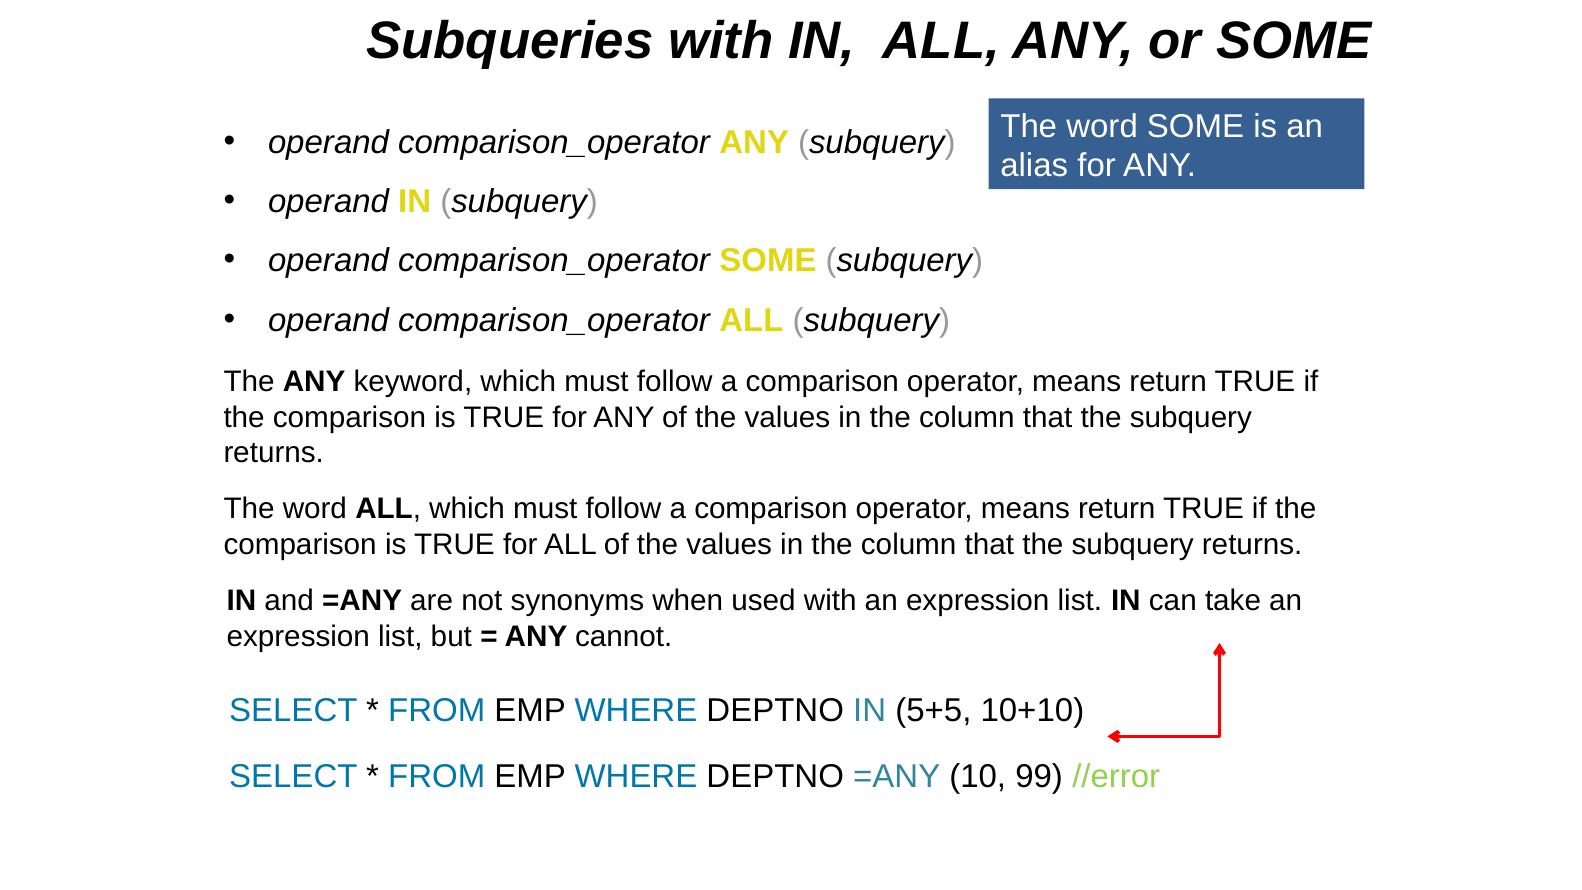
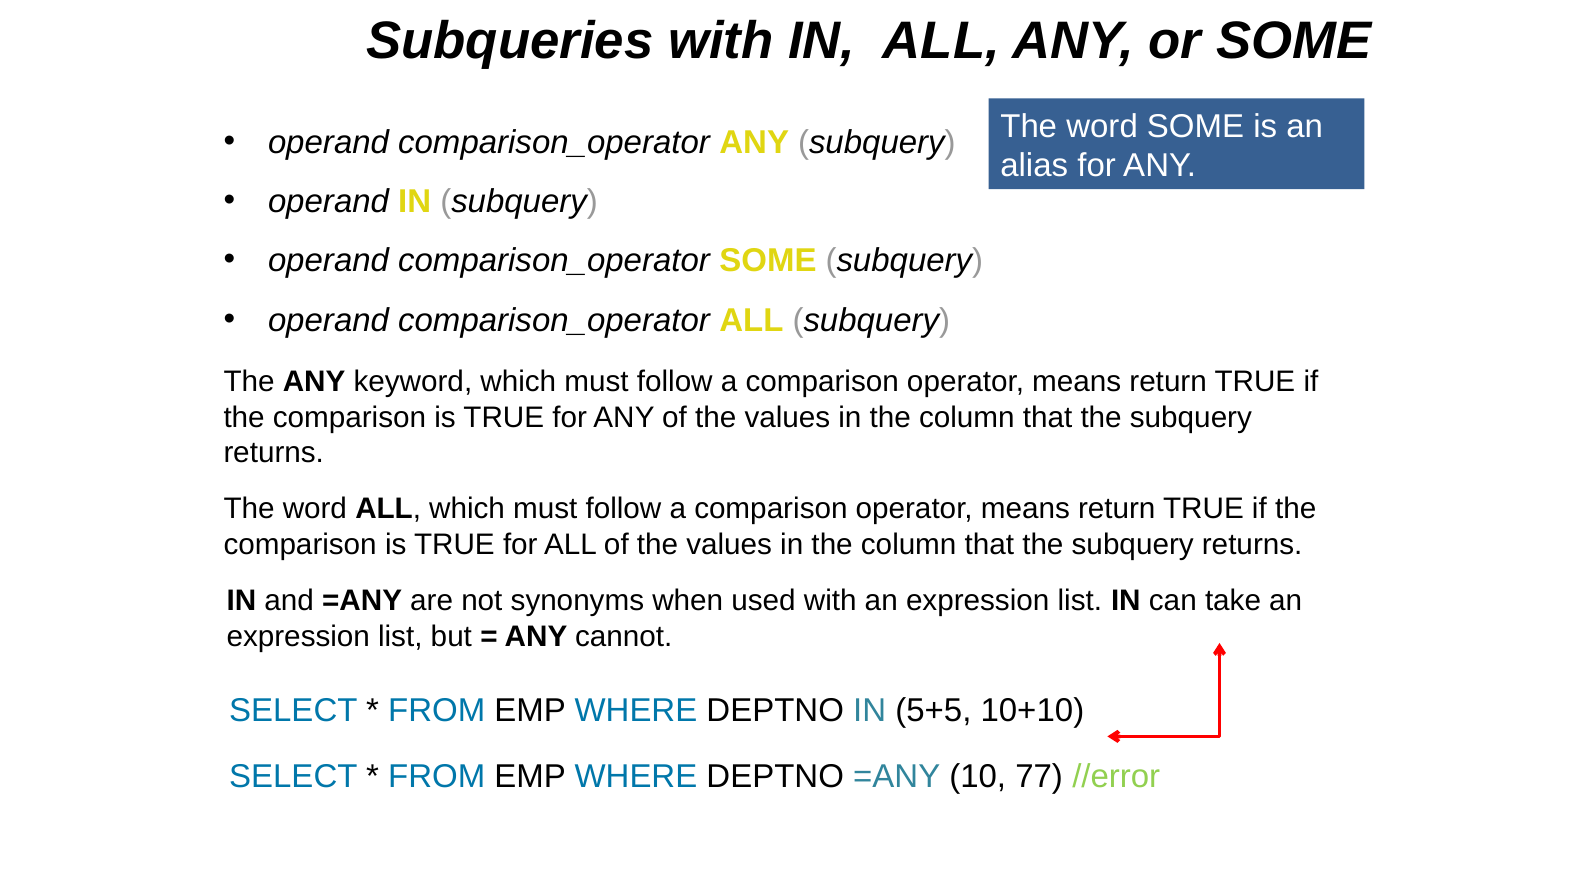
99: 99 -> 77 (1039, 777)
